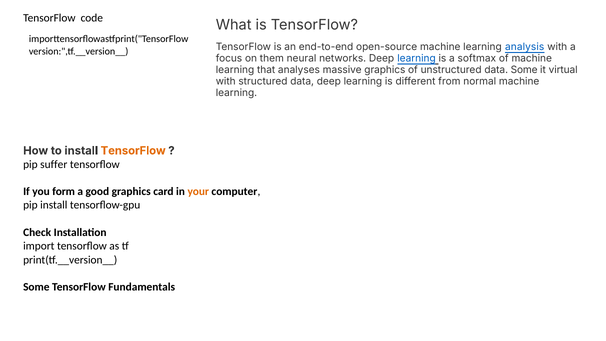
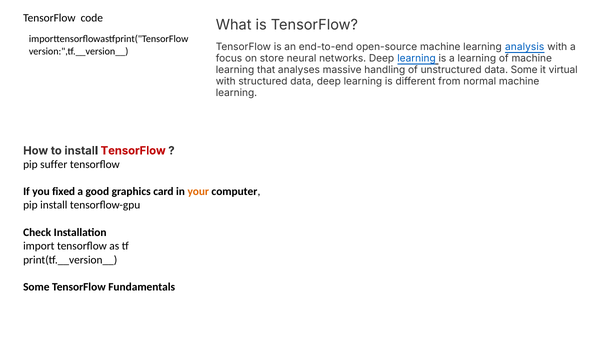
them: them -> store (272, 58)
a softmax: softmax -> learning (477, 58)
massive graphics: graphics -> handling (385, 70)
TensorFlow colour: orange -> red (133, 151)
form: form -> fixed (64, 192)
